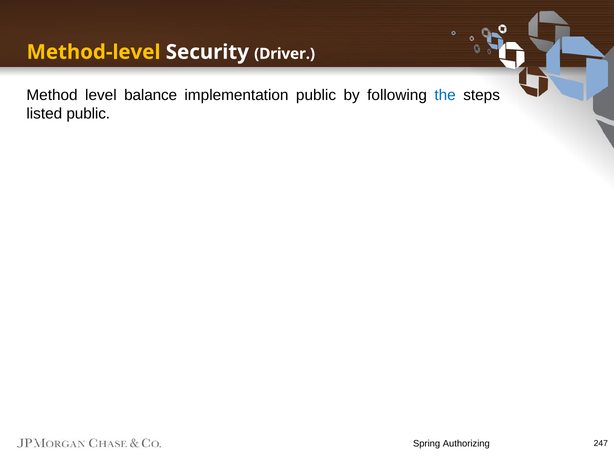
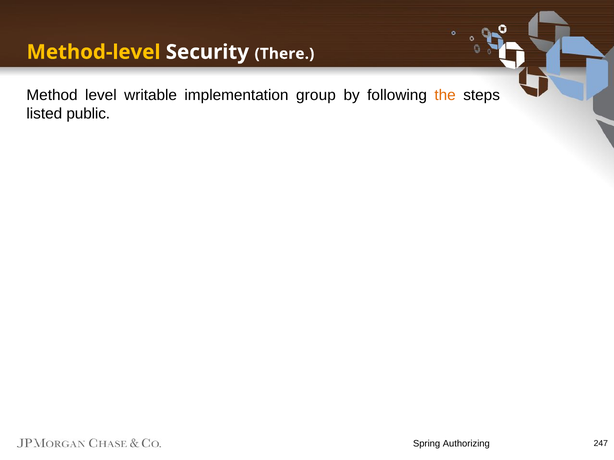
Driver: Driver -> There (284, 54)
balance: balance -> writable (151, 95)
implementation public: public -> group (316, 95)
the colour: blue -> orange (445, 95)
